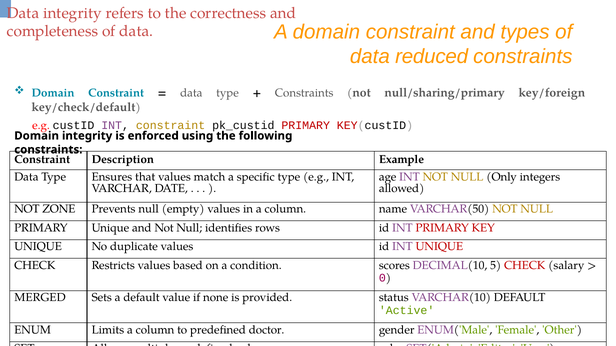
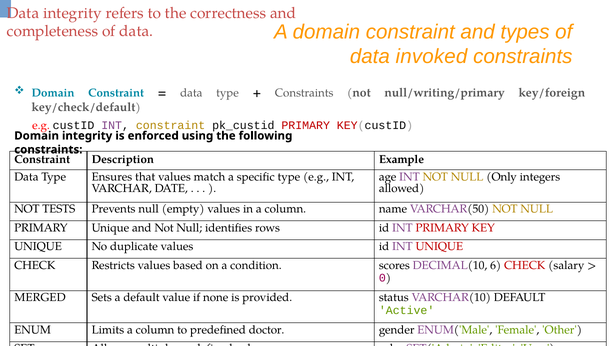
reduced: reduced -> invoked (431, 57)
null/sharing/primary: null/sharing/primary -> null/writing/primary (445, 93)
ZONE: ZONE -> TESTS (59, 209)
5: 5 -> 6 (496, 266)
